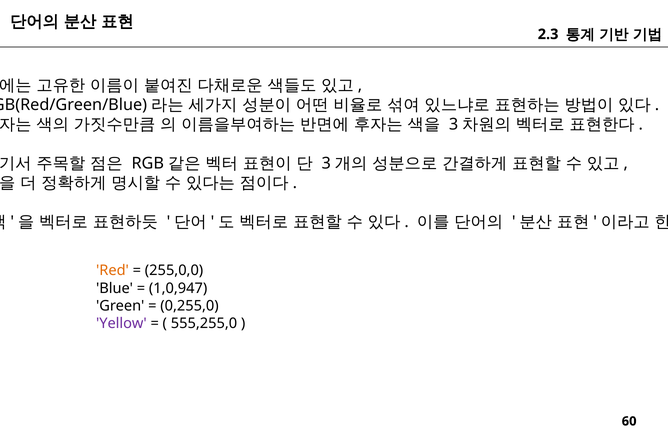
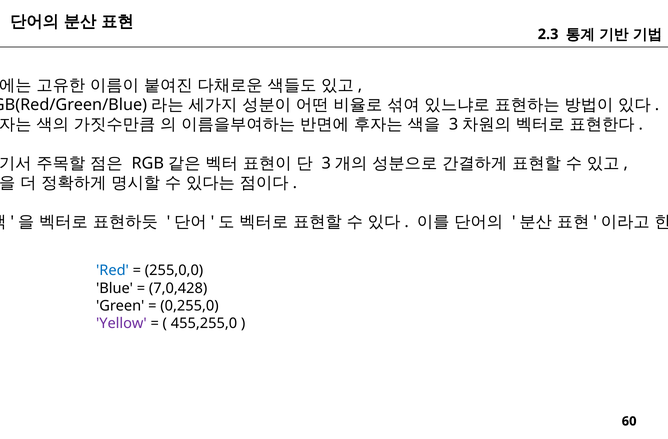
Red colour: orange -> blue (112, 271)
1,0,947: 1,0,947 -> 7,0,428 (178, 288)
555,255,0: 555,255,0 -> 455,255,0 (204, 323)
